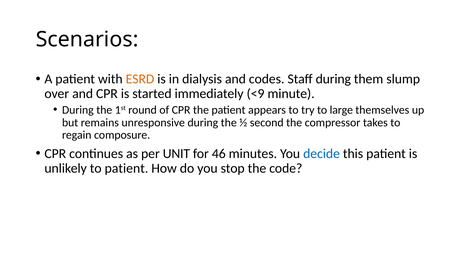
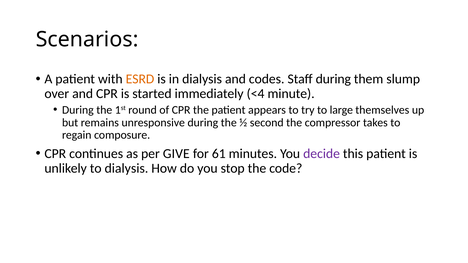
<9: <9 -> <4 (256, 94)
UNIT: UNIT -> GIVE (176, 154)
46: 46 -> 61 (219, 154)
decide colour: blue -> purple (322, 154)
to patient: patient -> dialysis (126, 169)
